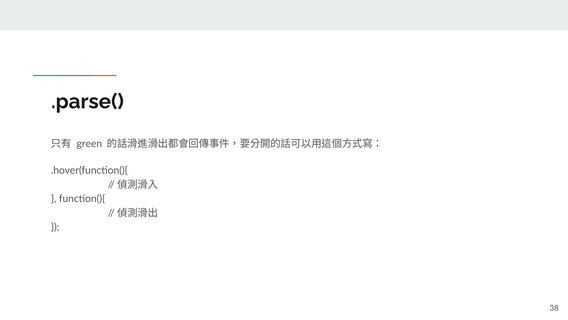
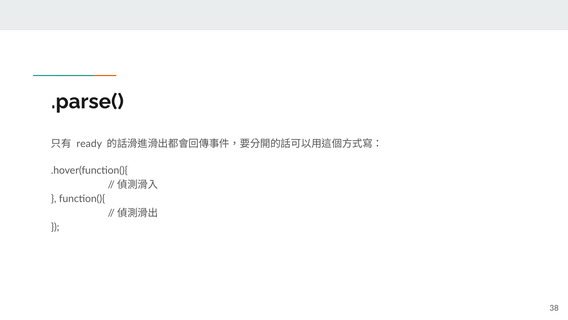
green: green -> ready (89, 144)
